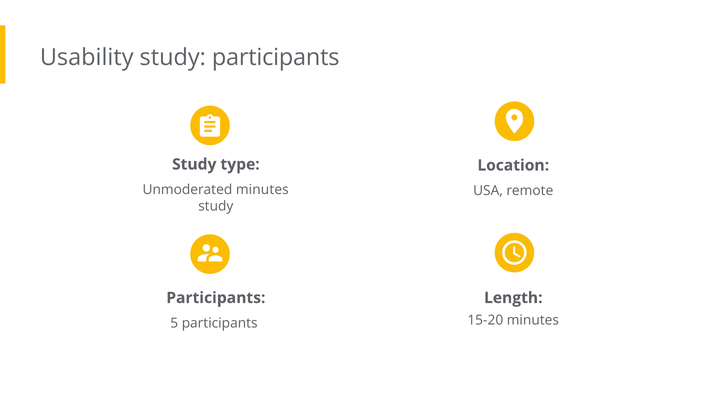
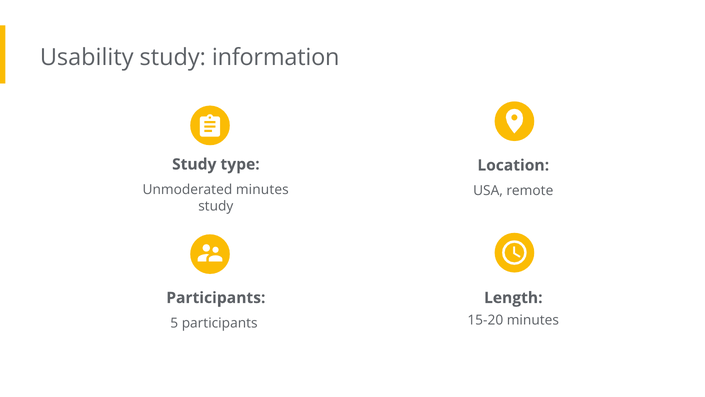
study participants: participants -> information (276, 57)
